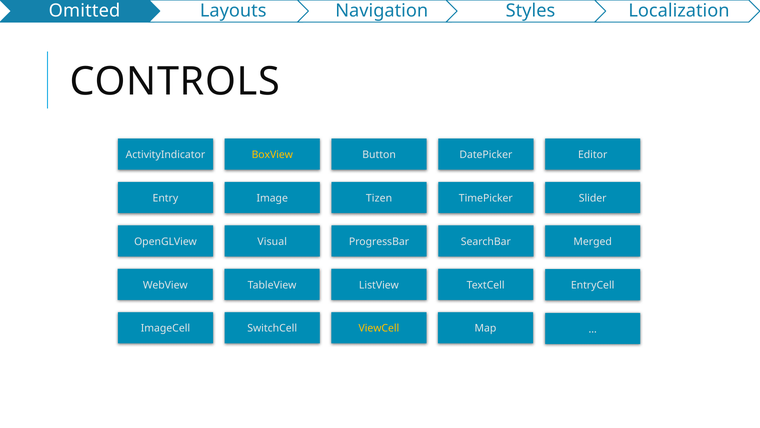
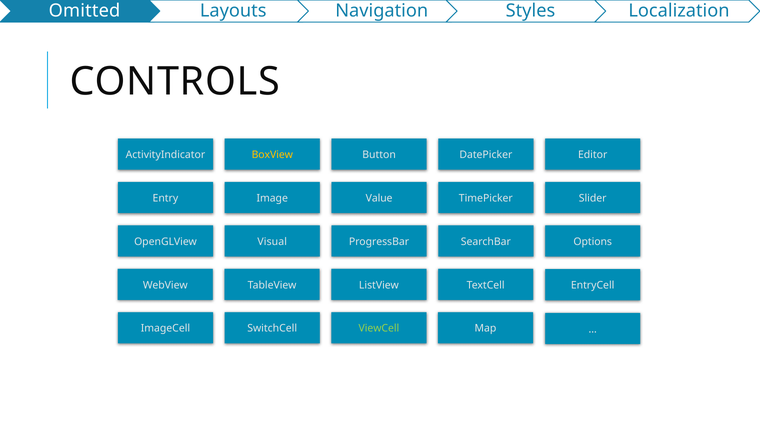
Tizen: Tizen -> Value (379, 198)
Merged: Merged -> Options (593, 241)
ViewCell colour: yellow -> light green (379, 328)
